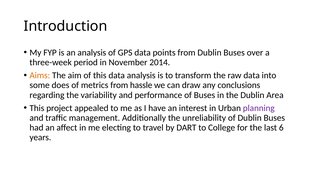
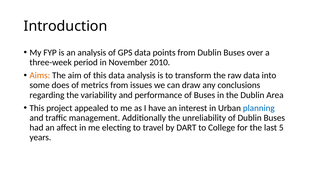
2014: 2014 -> 2010 (160, 62)
hassle: hassle -> issues (141, 85)
planning colour: purple -> blue (259, 108)
6: 6 -> 5 (281, 128)
